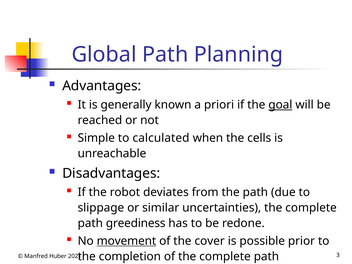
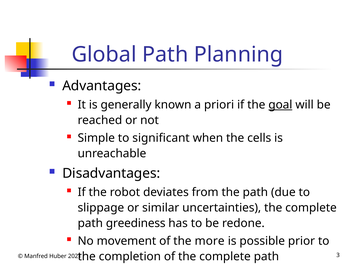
calculated: calculated -> significant (161, 138)
movement underline: present -> none (126, 241)
cover: cover -> more (210, 241)
